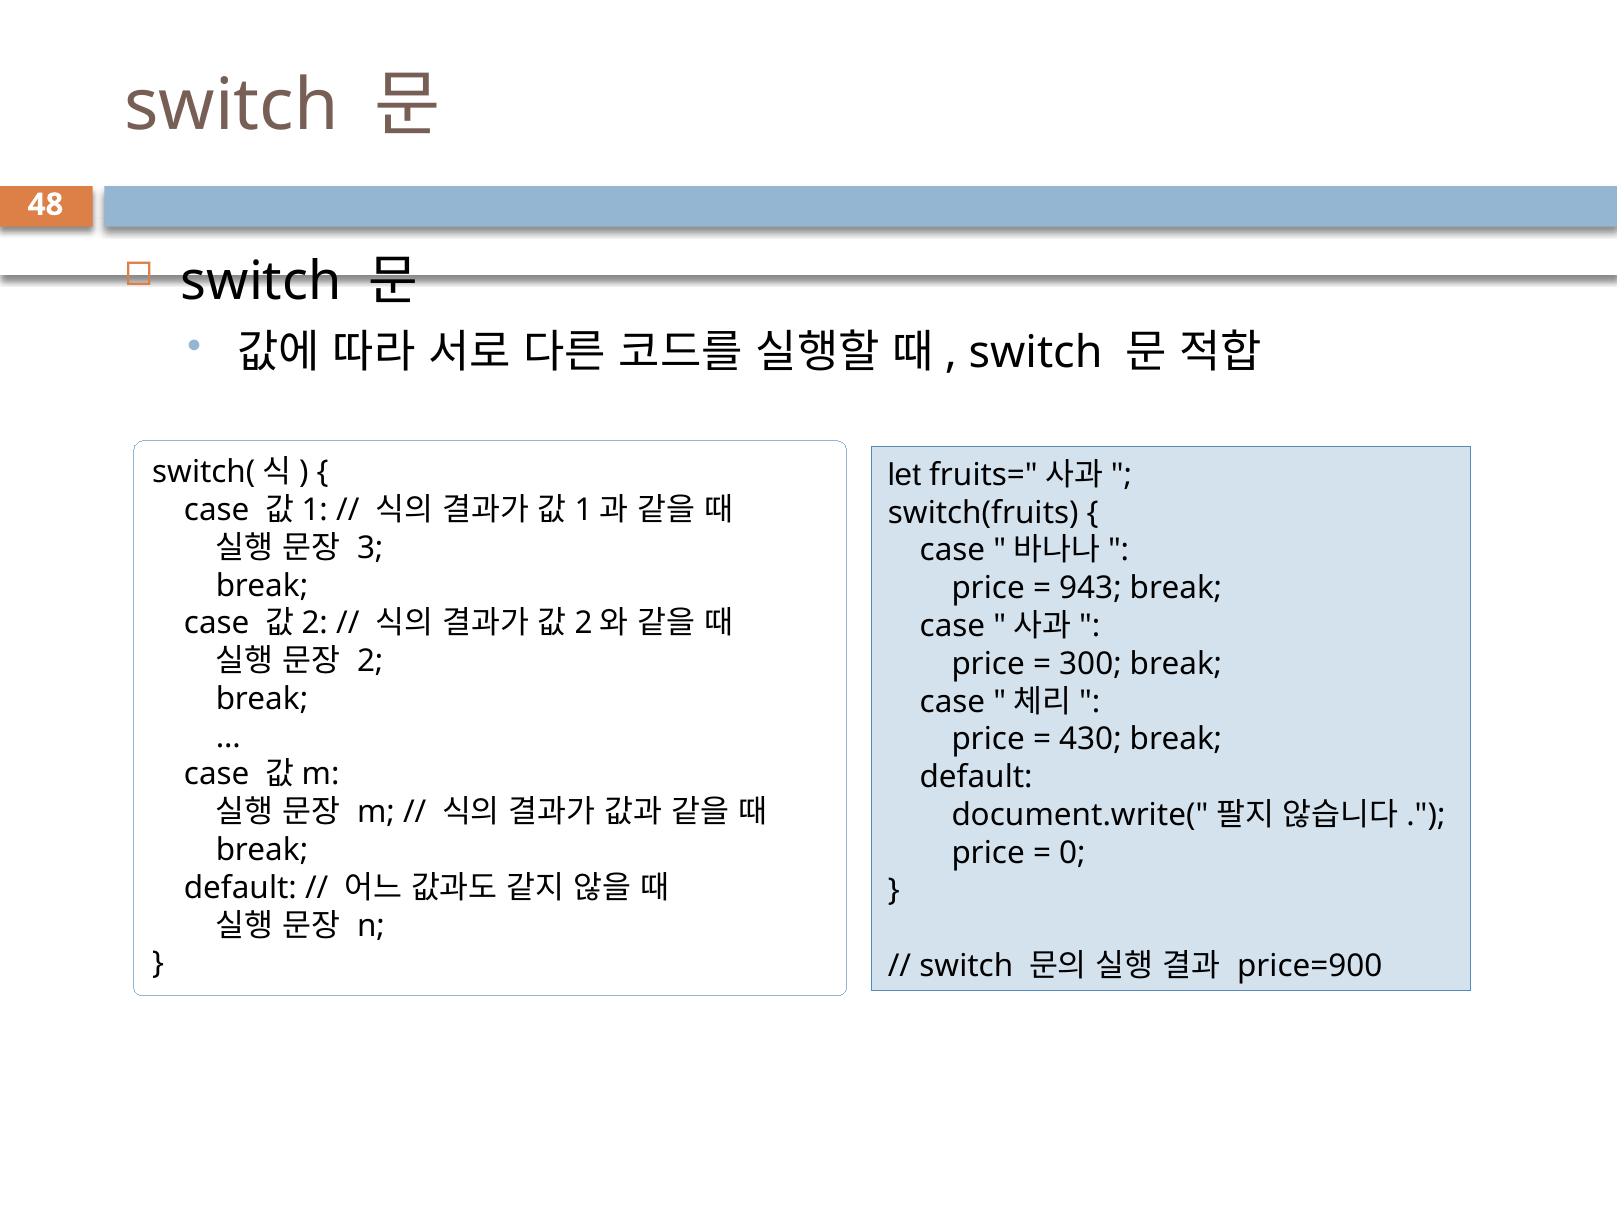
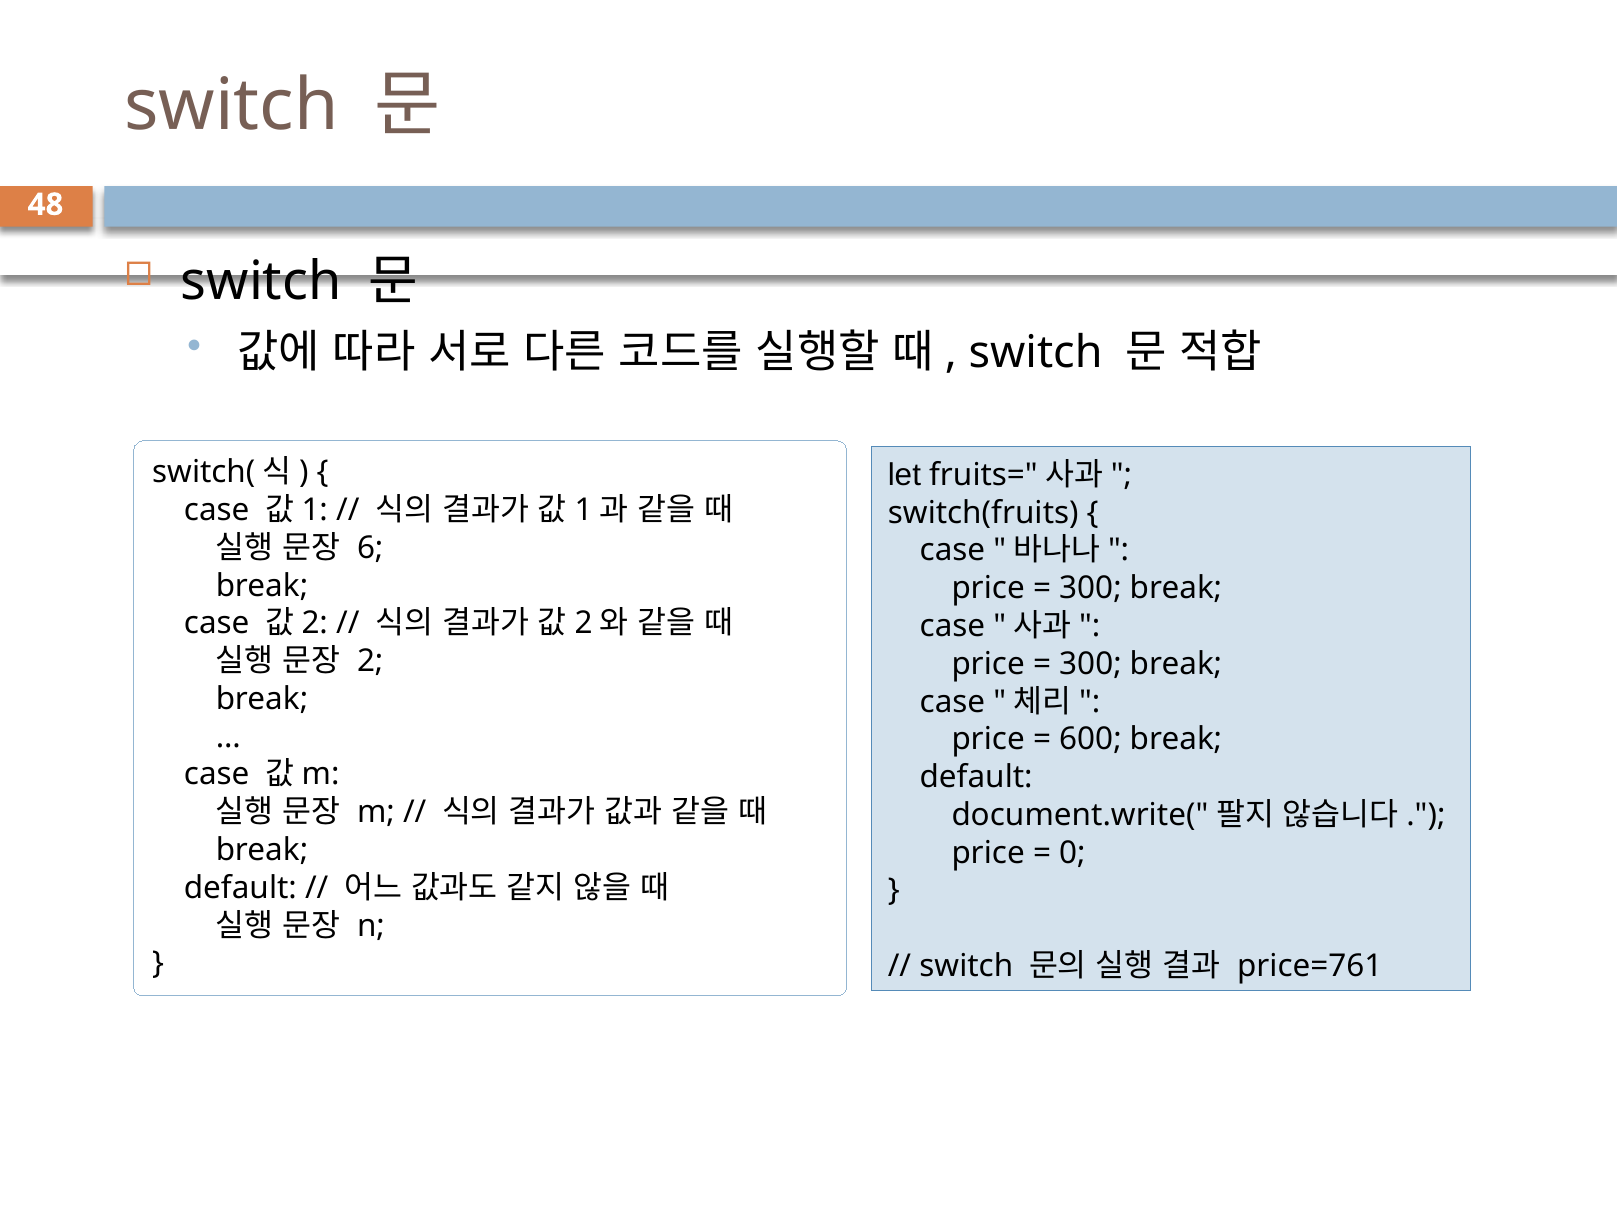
3: 3 -> 6 (370, 548)
943: 943 -> 300 (1090, 588)
430: 430 -> 600 (1090, 739)
price=900: price=900 -> price=761 (1310, 966)
